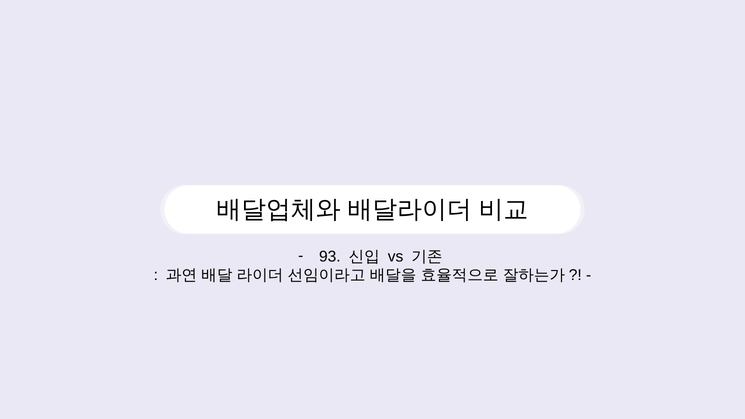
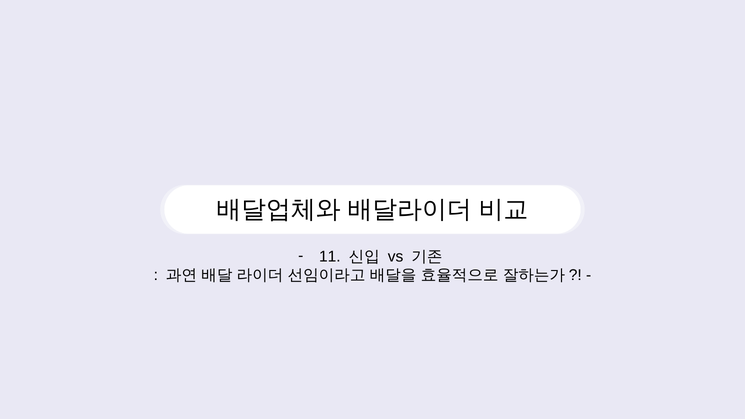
93: 93 -> 11 (330, 256)
